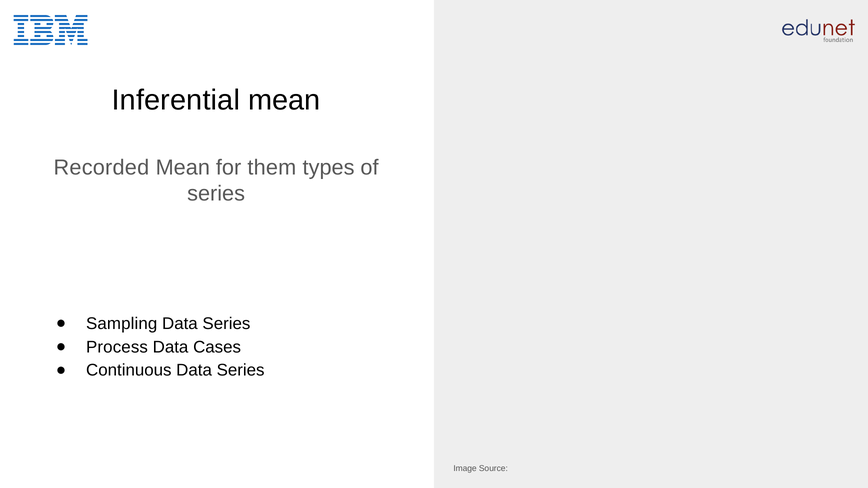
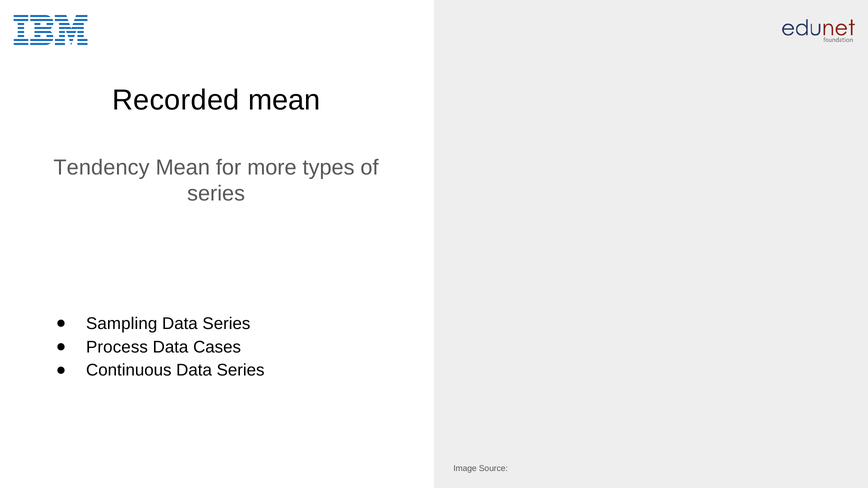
Inferential: Inferential -> Recorded (176, 100)
Recorded: Recorded -> Tendency (101, 168)
them: them -> more (272, 168)
